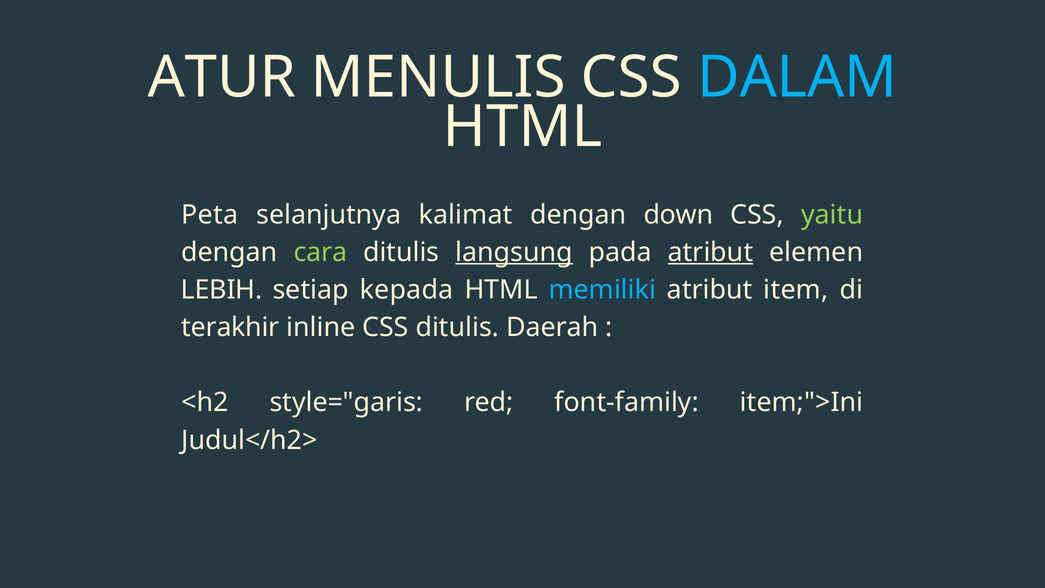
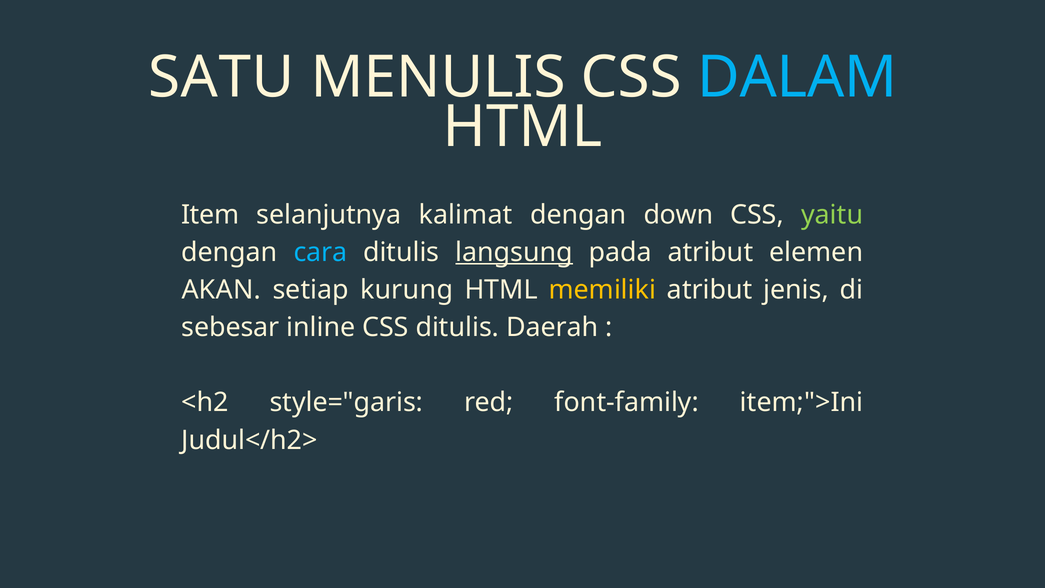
ATUR: ATUR -> SATU (221, 77)
Peta: Peta -> Item (210, 215)
cara colour: light green -> light blue (320, 252)
atribut underline: present -> none (710, 252)
LEBIH: LEBIH -> AKAN (221, 290)
kepada: kepada -> kurung (407, 290)
memiliki colour: light blue -> yellow (602, 290)
item: item -> jenis (796, 290)
terakhir: terakhir -> sebesar (230, 327)
